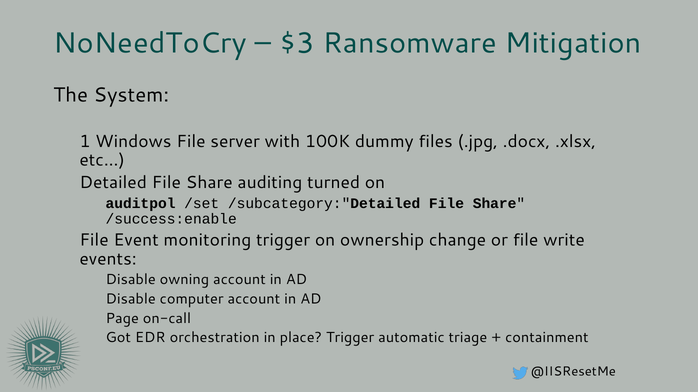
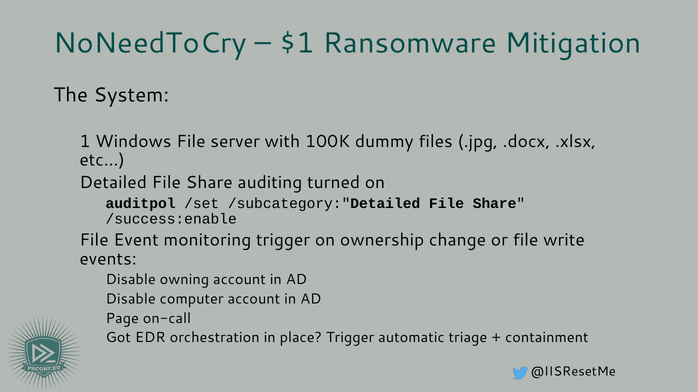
$3: $3 -> $1 (297, 43)
